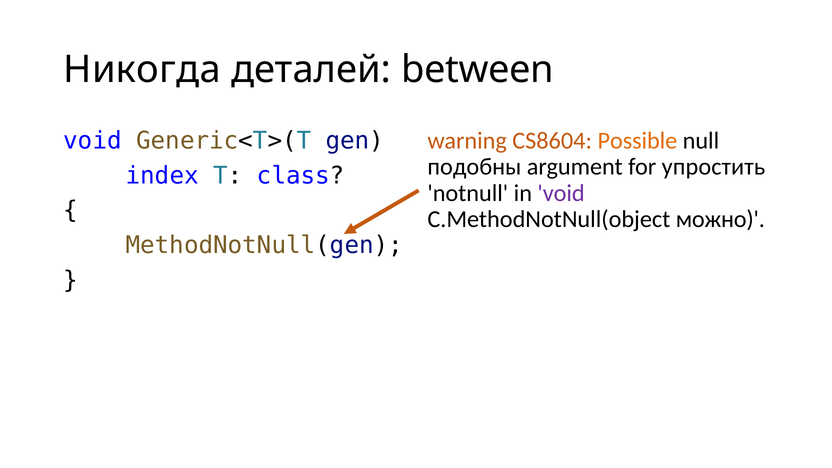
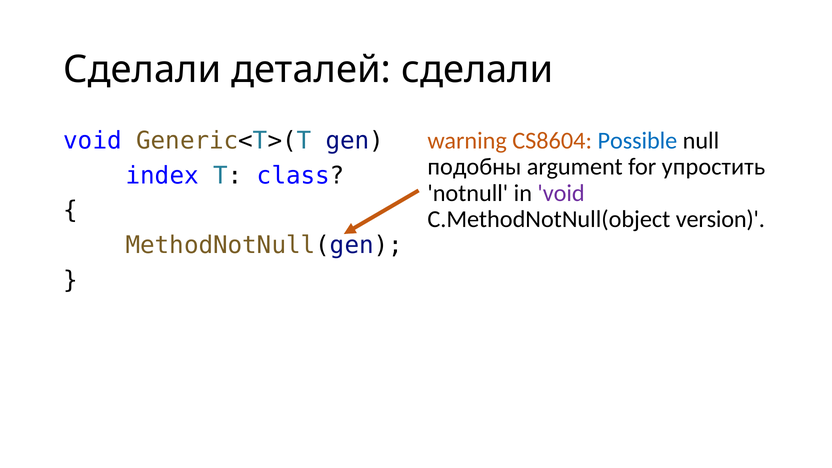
Никогда: Никогда -> Сделали (142, 70)
деталей between: between -> сделали (477, 70)
Possible colour: orange -> blue (637, 141)
можно: можно -> version (720, 219)
